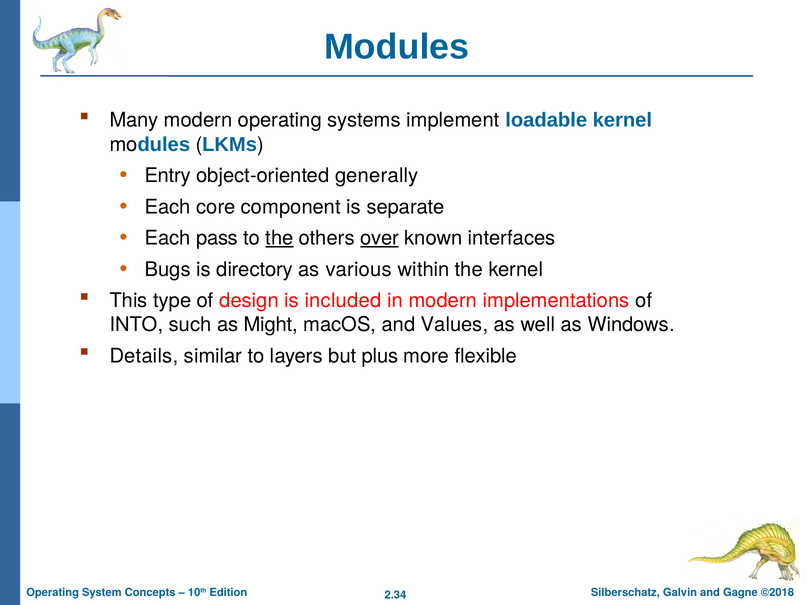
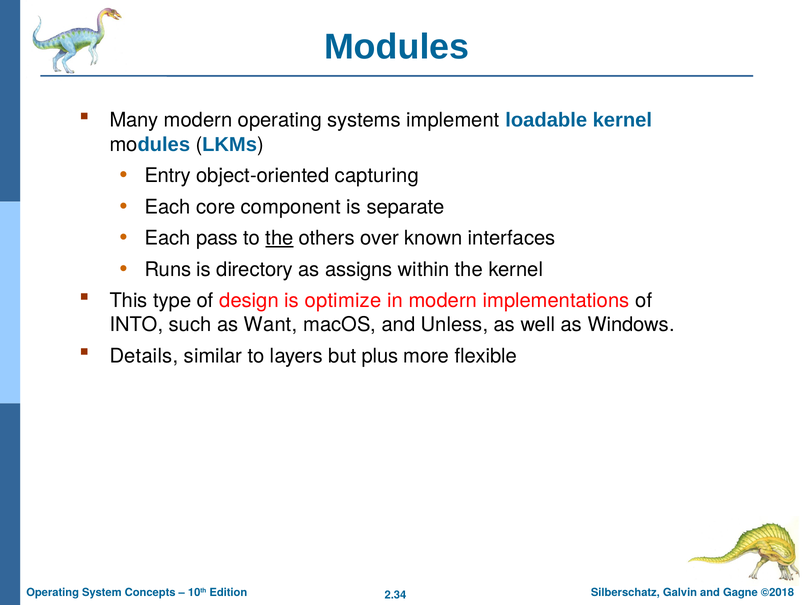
generally: generally -> capturing (377, 176)
over underline: present -> none (380, 238)
Bugs: Bugs -> Runs (168, 270)
various: various -> assigns (359, 270)
included: included -> optimize (343, 301)
Might: Might -> Want (271, 325)
Values: Values -> Unless (454, 325)
